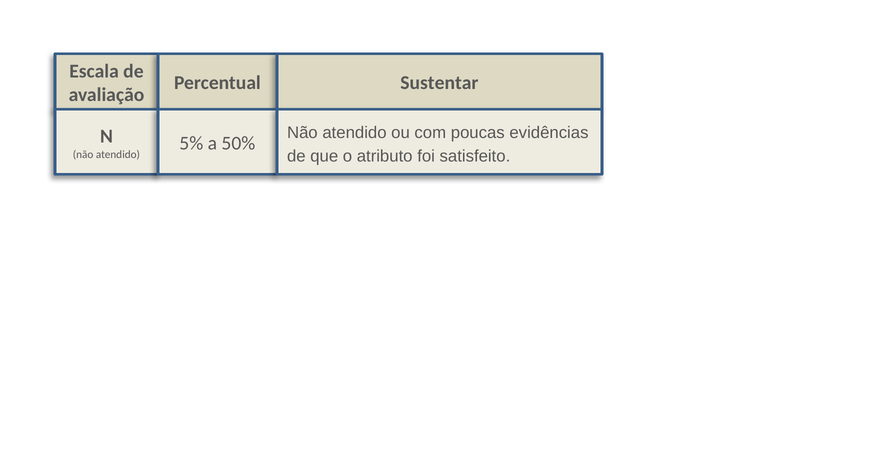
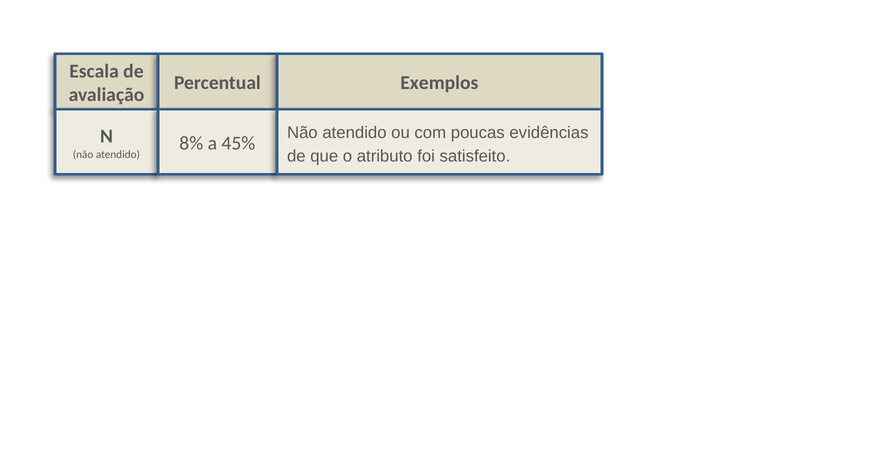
Sustentar: Sustentar -> Exemplos (439, 83)
5%: 5% -> 8% (191, 143)
50%: 50% -> 45% (238, 143)
